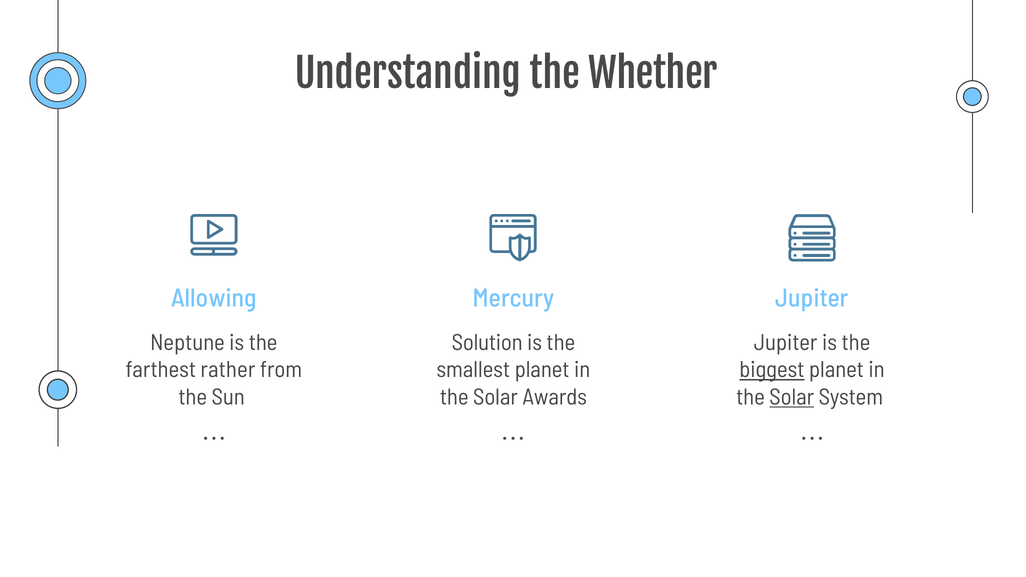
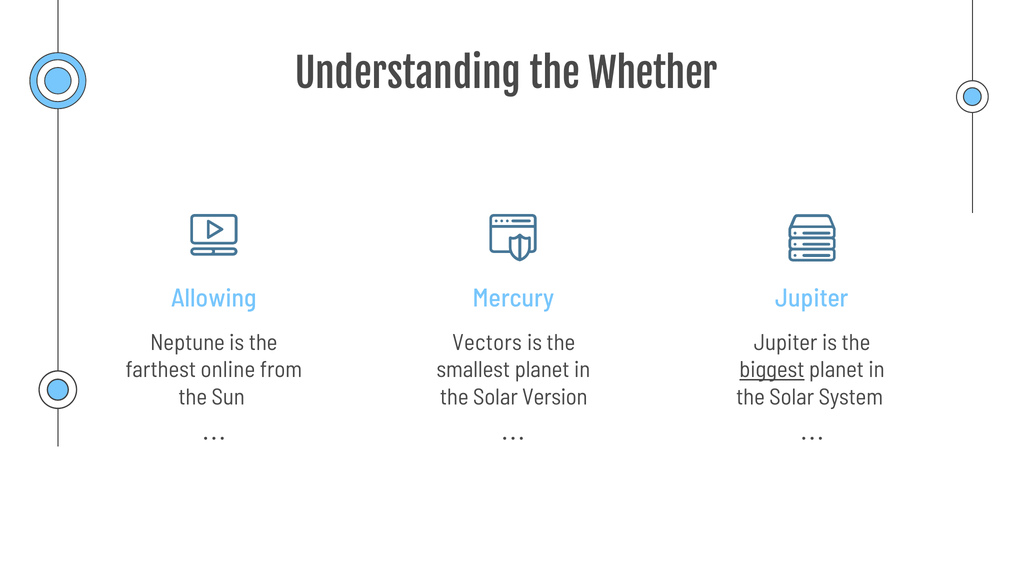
Solution: Solution -> Vectors (487, 343)
rather: rather -> online (228, 370)
Awards: Awards -> Version (555, 397)
Solar underline: present -> none (792, 397)
